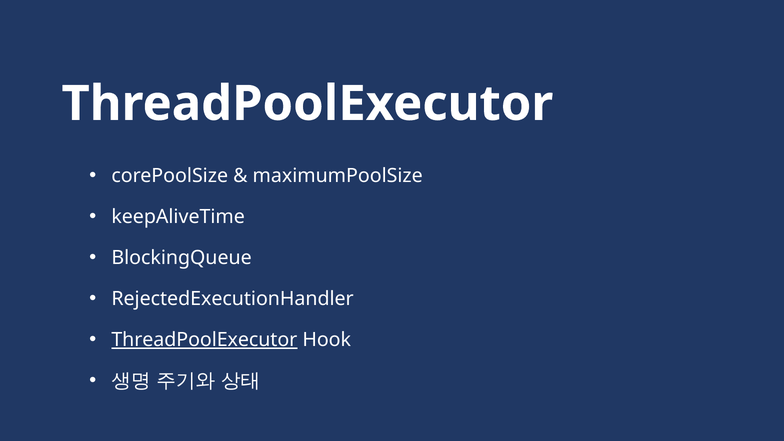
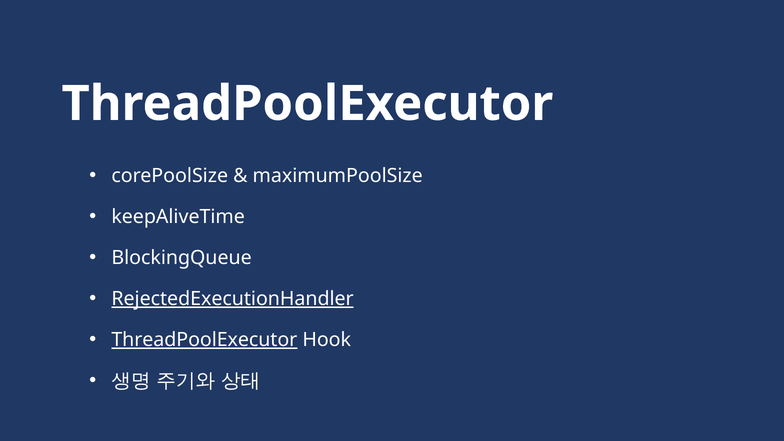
RejectedExecutionHandler underline: none -> present (233, 299)
